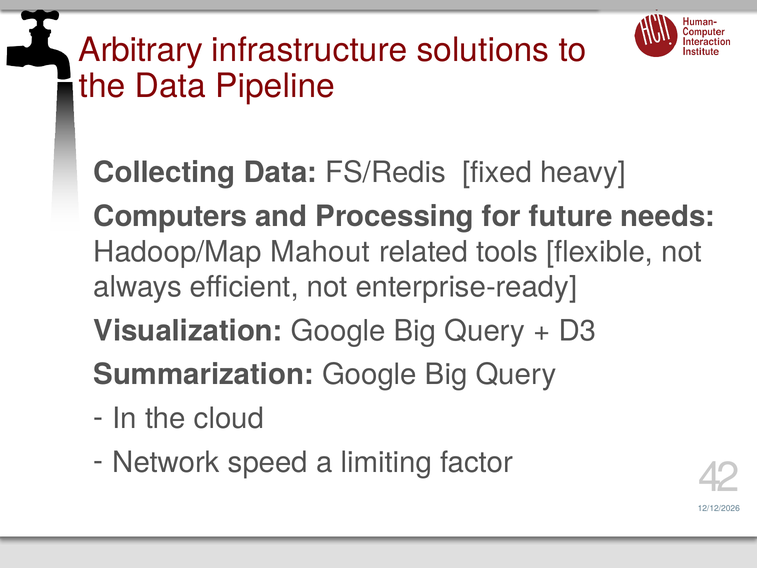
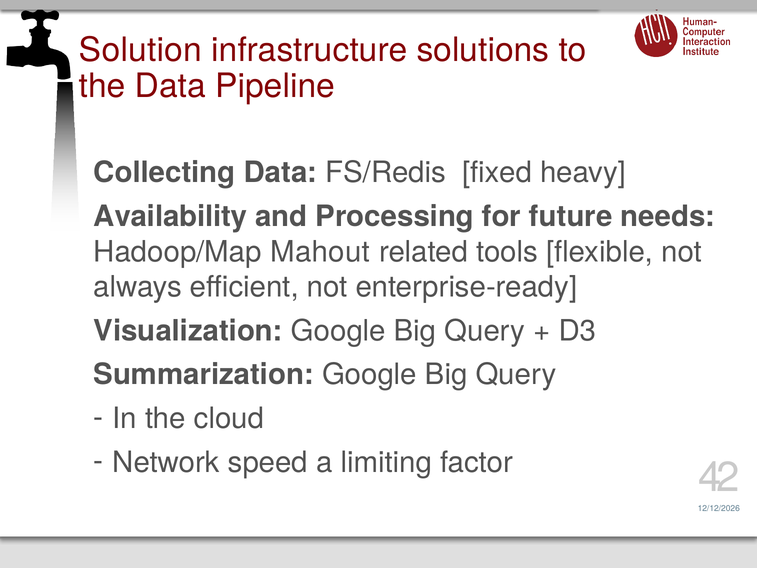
Arbitrary: Arbitrary -> Solution (140, 50)
Computers: Computers -> Availability (170, 216)
